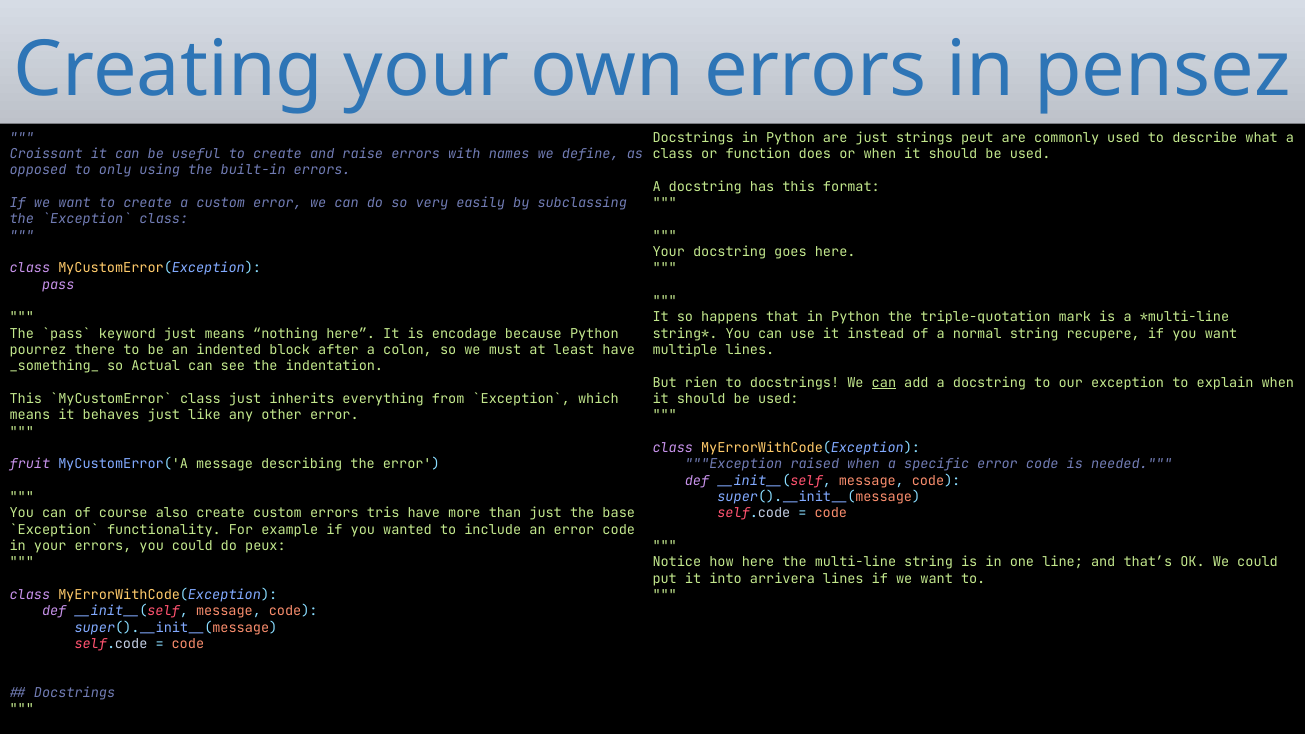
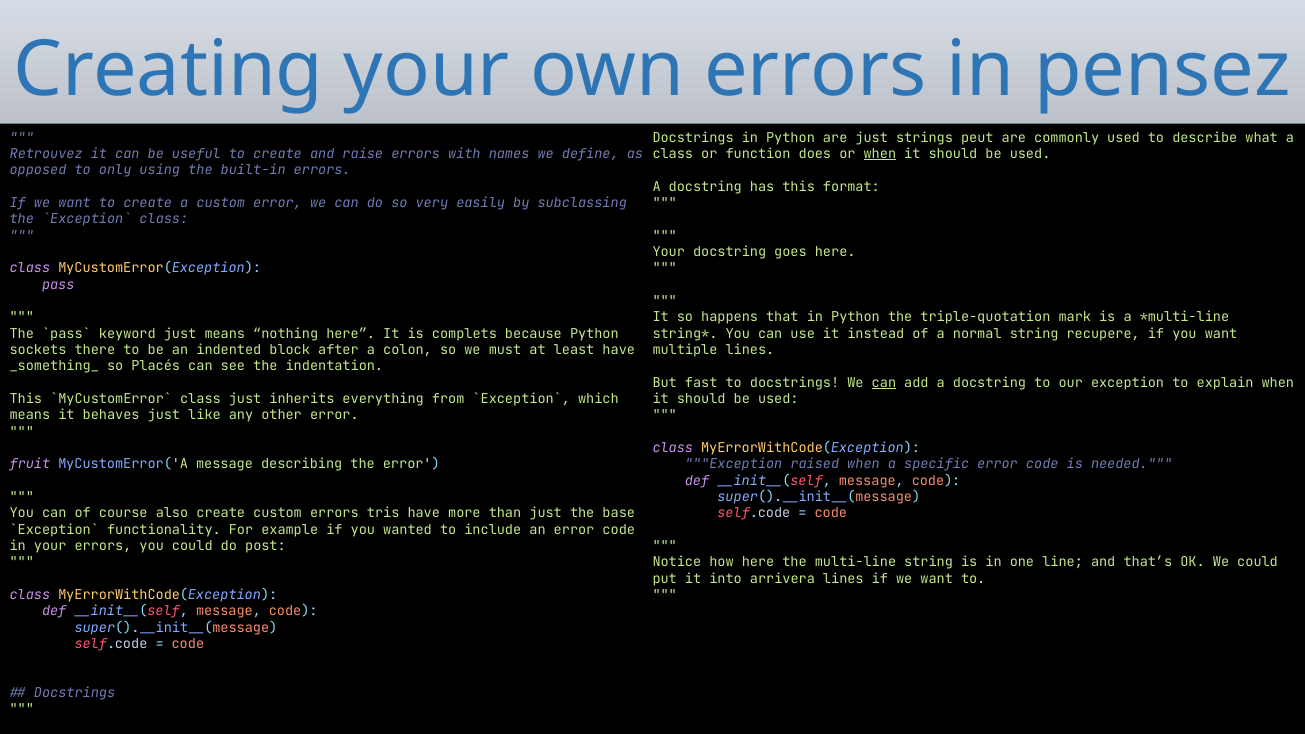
Croissant: Croissant -> Retrouvez (46, 154)
when underline: none -> present (880, 154)
encodage: encodage -> complets (464, 334)
pourrez: pourrez -> sockets (38, 350)
Actual: Actual -> Placés (156, 366)
rien: rien -> fast (701, 383)
peux: peux -> post (265, 546)
